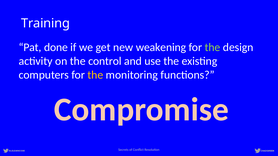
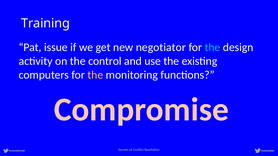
done: done -> issue (56, 47)
weakening: weakening -> negotiator (161, 47)
the colour: light green -> light blue (212, 47)
